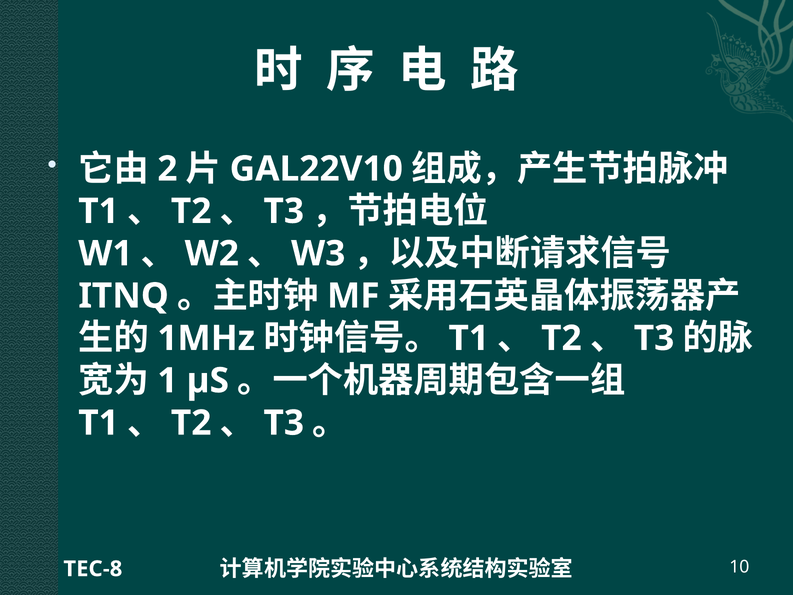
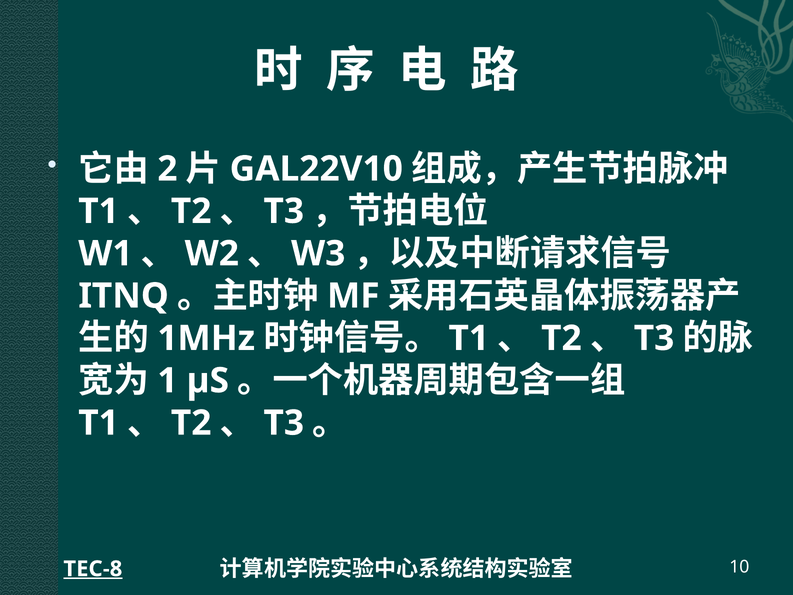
TEC-8 underline: none -> present (93, 569)
